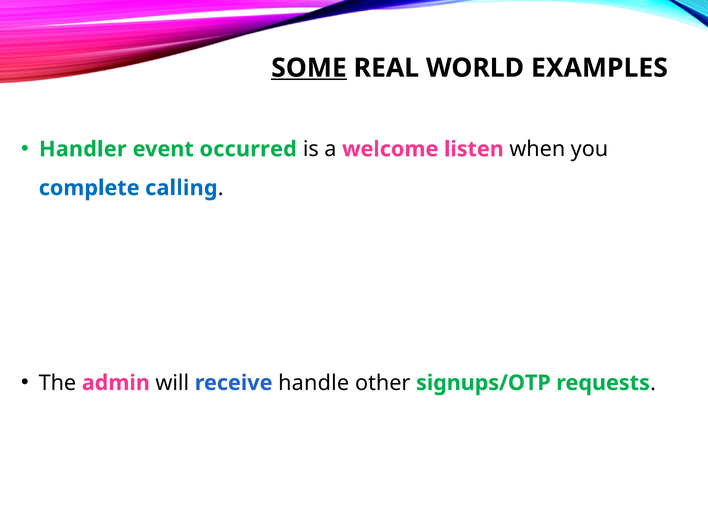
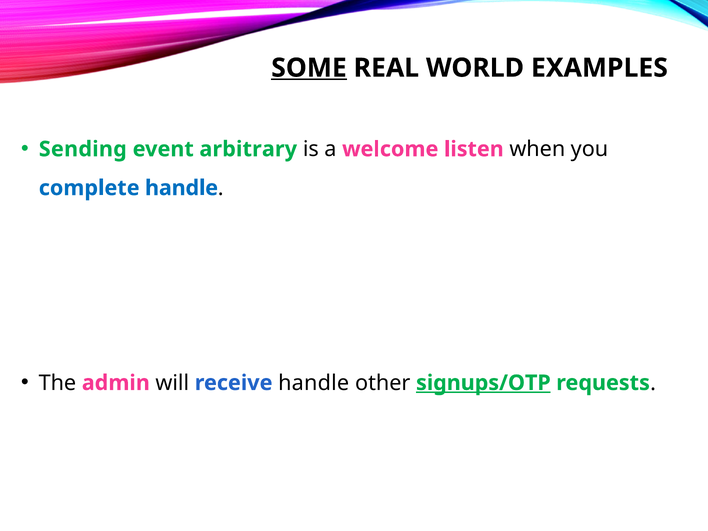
Handler: Handler -> Sending (83, 149)
occurred: occurred -> arbitrary (248, 149)
complete calling: calling -> handle (182, 188)
signups/OTP underline: none -> present (483, 383)
